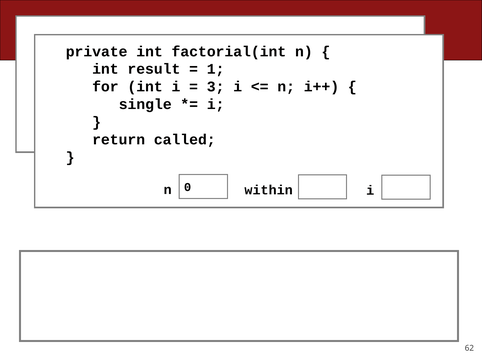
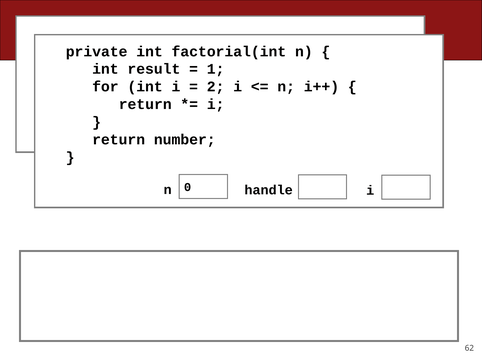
3: 3 -> 2 (216, 87)
single: single -> return (145, 105)
called: called -> number (185, 140)
within: within -> handle (269, 190)
